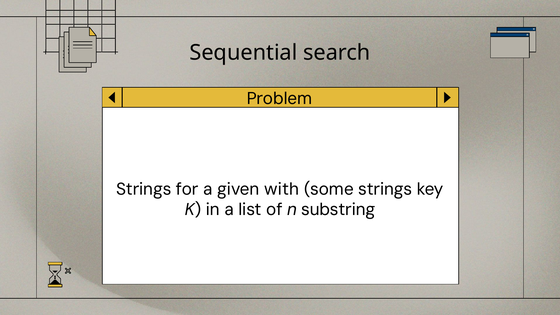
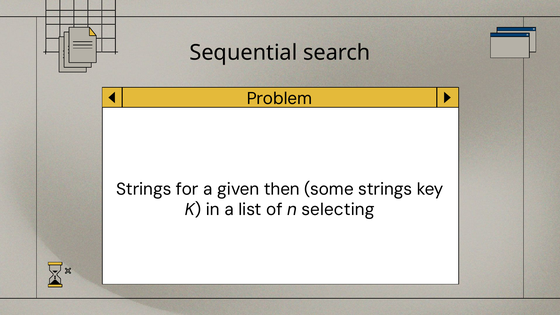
with: with -> then (282, 189)
substring: substring -> selecting (338, 210)
